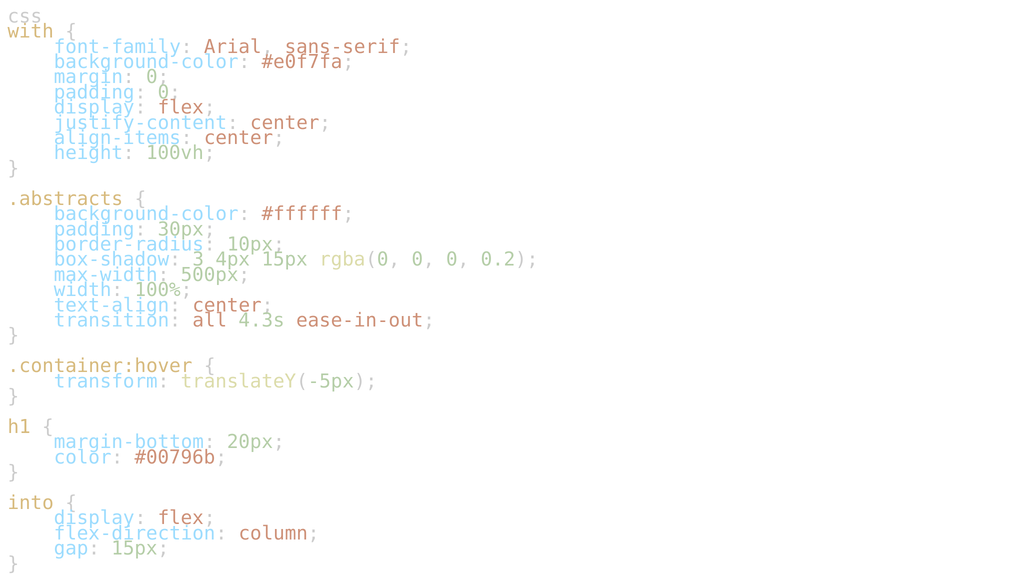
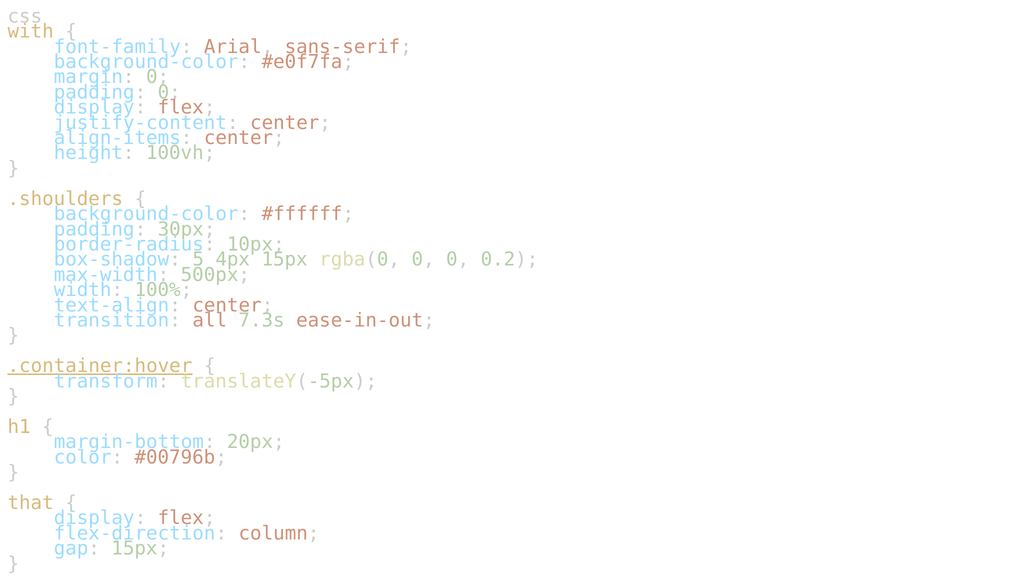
.abstracts: .abstracts -> .shoulders (65, 199)
3: 3 -> 5 (198, 260)
4.3s: 4.3s -> 7.3s (262, 320)
.container:hover underline: none -> present (100, 366)
into: into -> that (31, 503)
